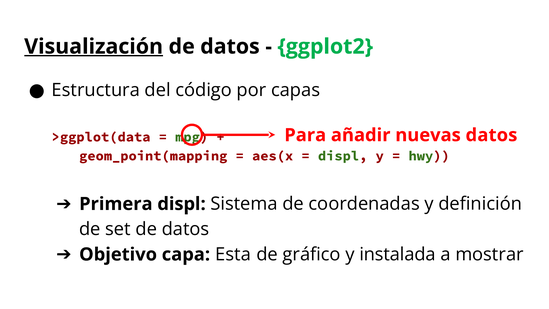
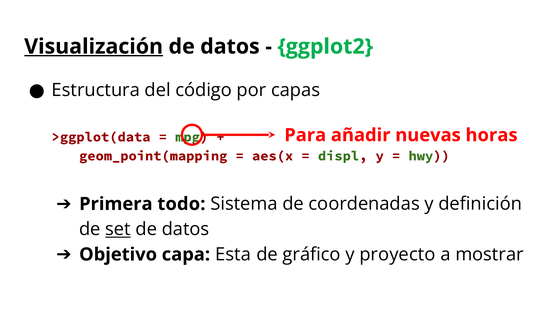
nuevas datos: datos -> horas (492, 135)
Primera displ: displ -> todo (181, 204)
set underline: none -> present (118, 229)
instalada: instalada -> proyecto (397, 254)
